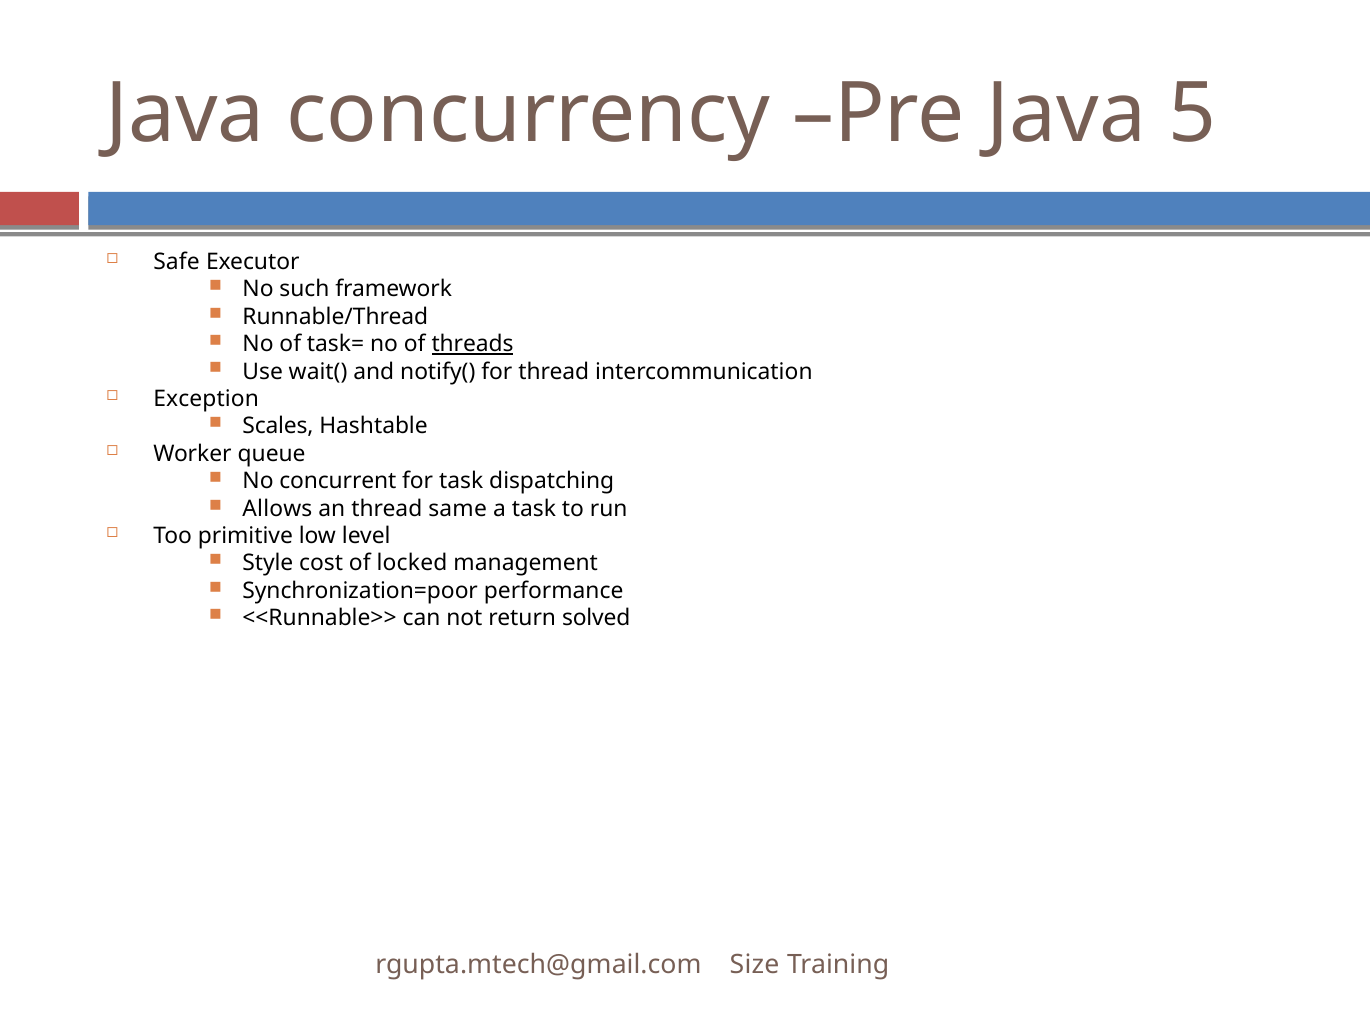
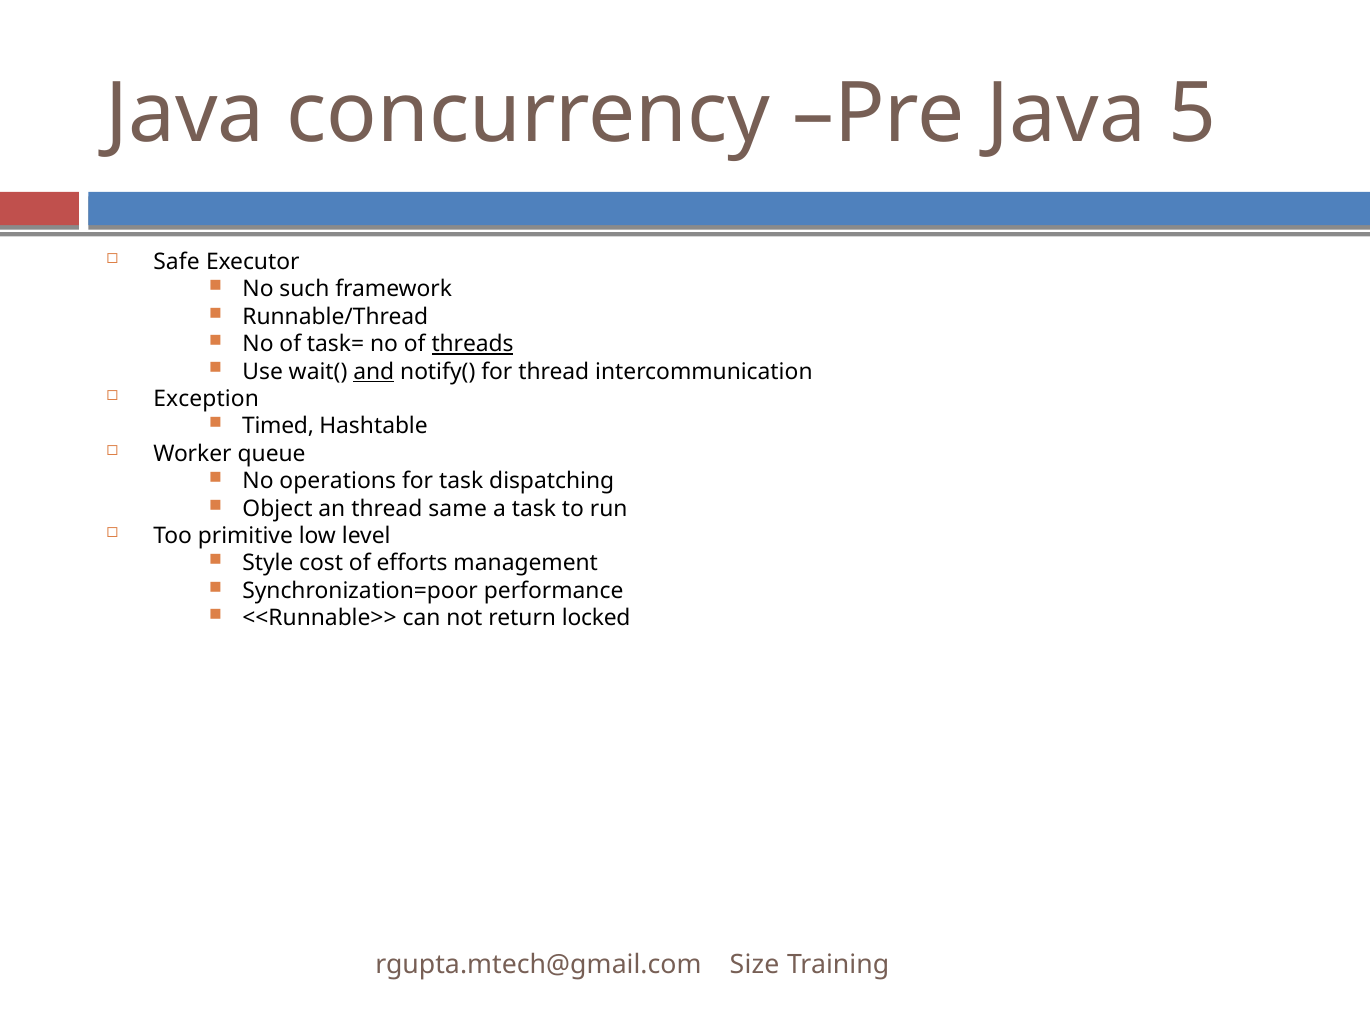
and underline: none -> present (374, 372)
Scales: Scales -> Timed (278, 426)
concurrent: concurrent -> operations (338, 481)
Allows: Allows -> Object (277, 509)
locked: locked -> efforts (412, 564)
solved: solved -> locked (596, 618)
